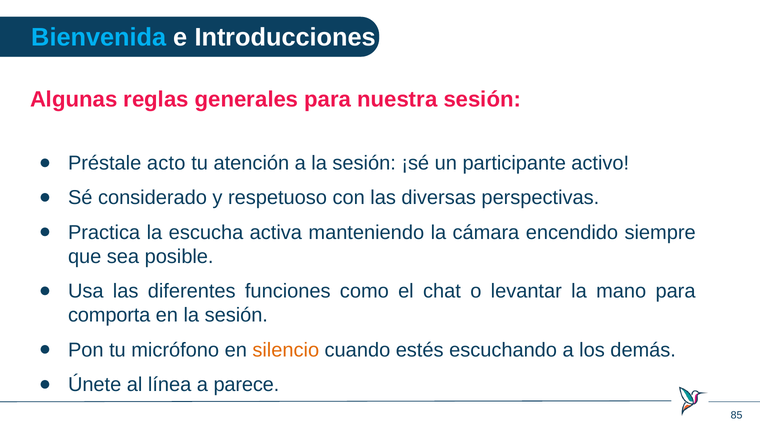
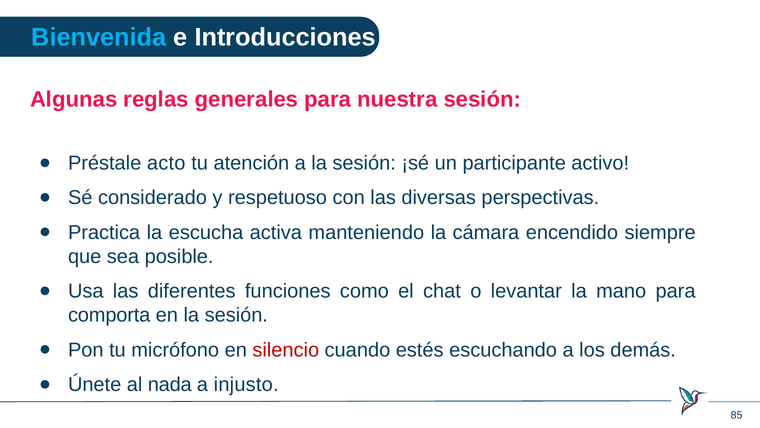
silencio colour: orange -> red (286, 350)
línea: línea -> nada (170, 384)
parece: parece -> injusto (246, 384)
